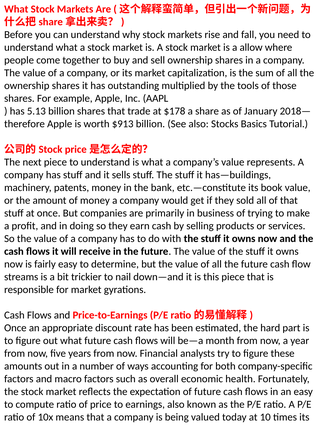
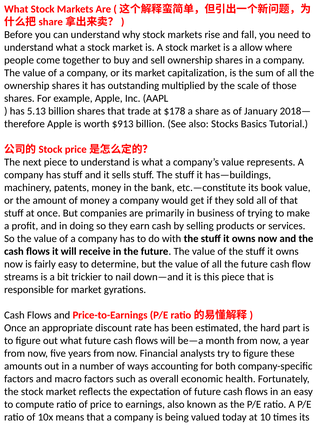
tools: tools -> scale (248, 86)
